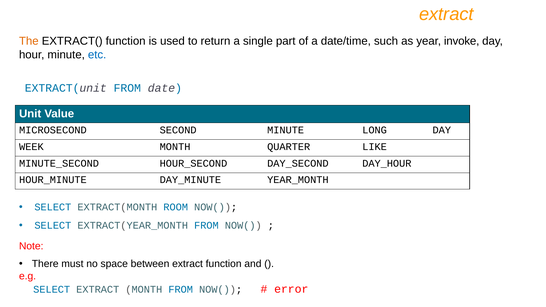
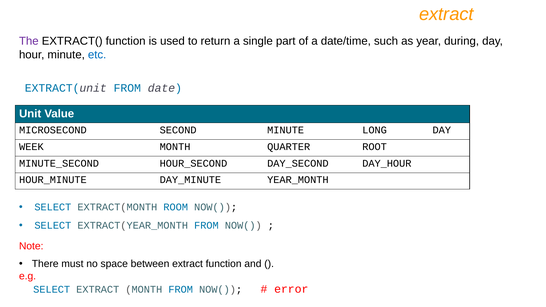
The colour: orange -> purple (29, 41)
invoke: invoke -> during (462, 41)
LIKE: LIKE -> ROOT (375, 147)
